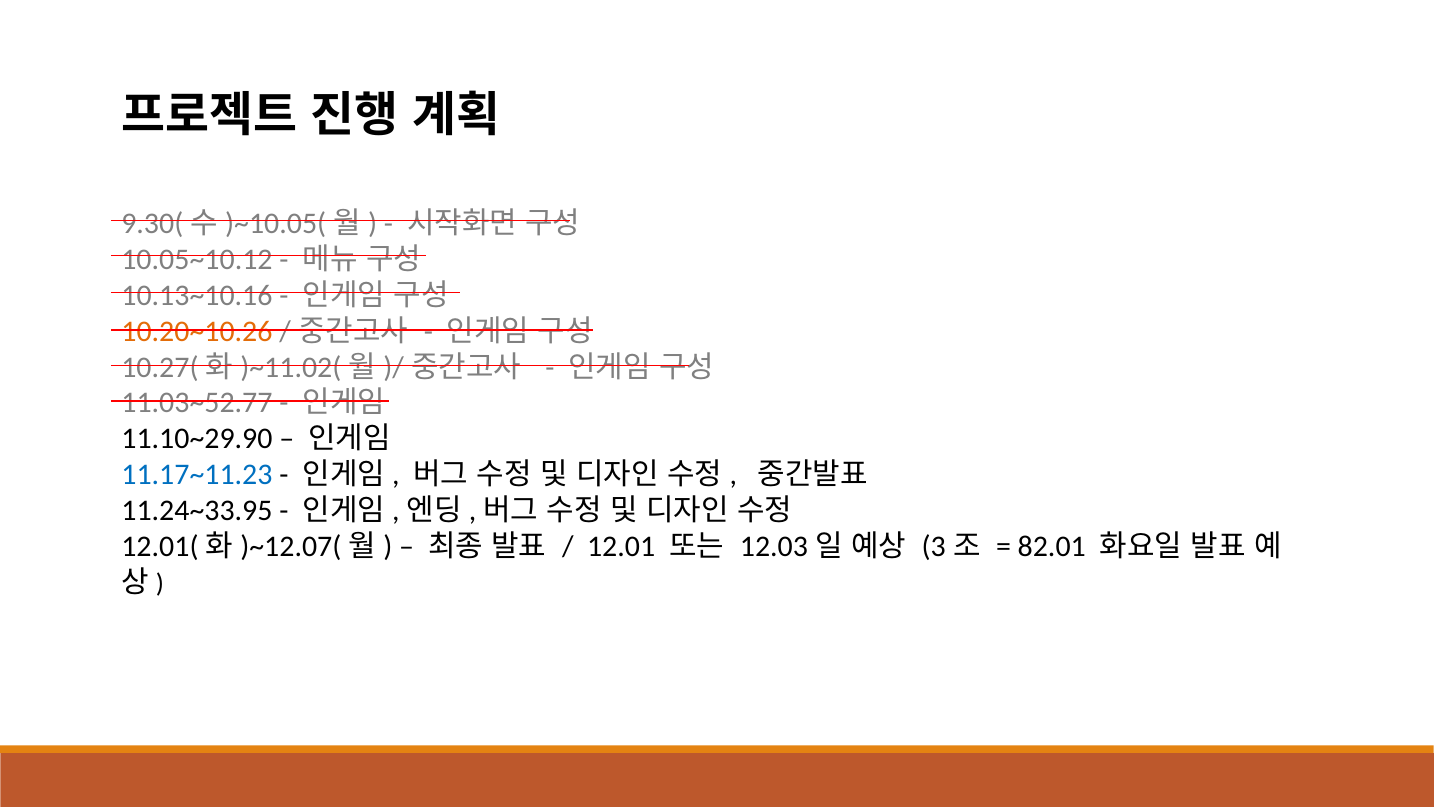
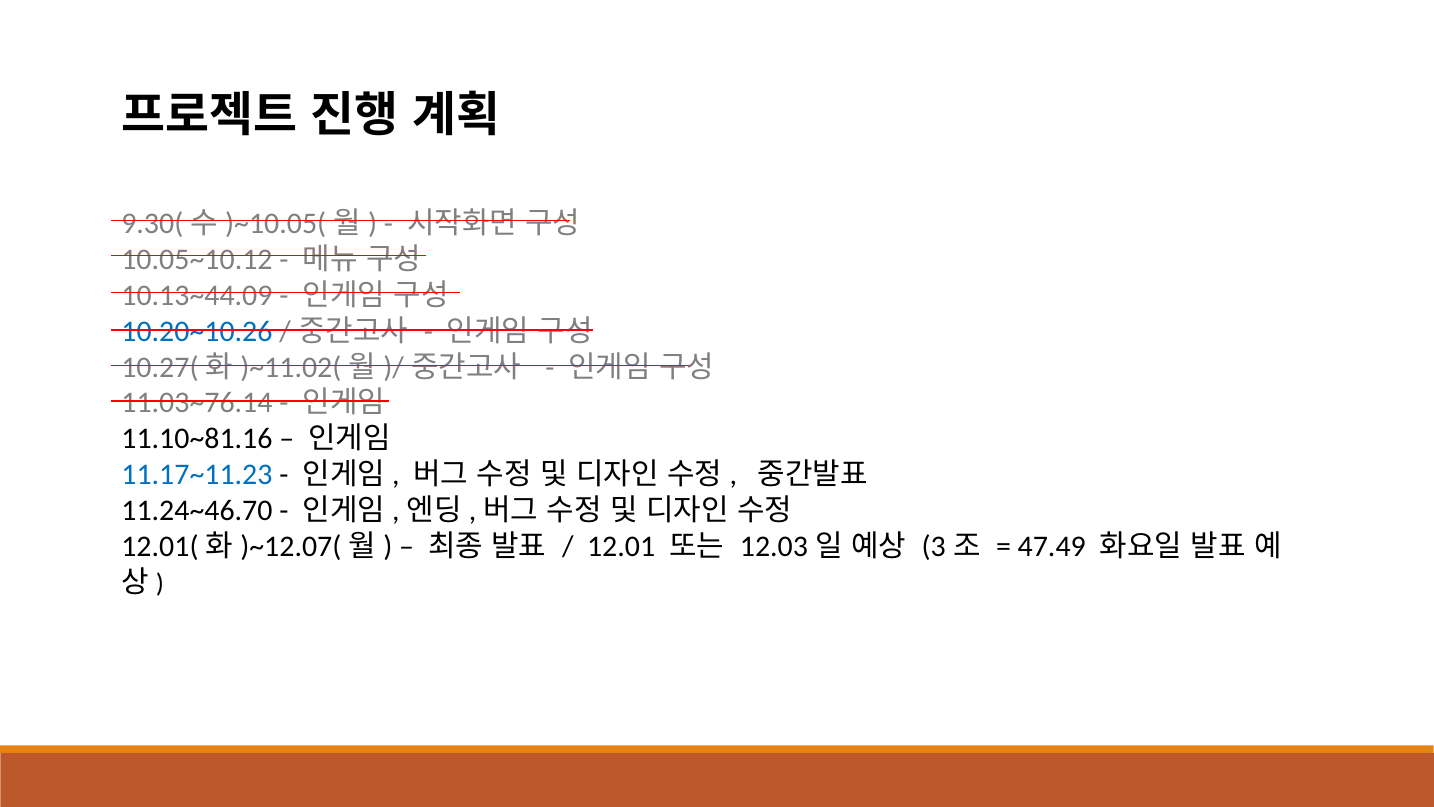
10.13~10.16: 10.13~10.16 -> 10.13~44.09 (197, 295)
10.20~10.26 colour: orange -> blue (197, 331)
11.03~52.77: 11.03~52.77 -> 11.03~76.14 (197, 403)
11.10~29.90: 11.10~29.90 -> 11.10~81.16 (197, 439)
11.24~33.95: 11.24~33.95 -> 11.24~46.70 (197, 510)
82.01: 82.01 -> 47.49 (1052, 546)
